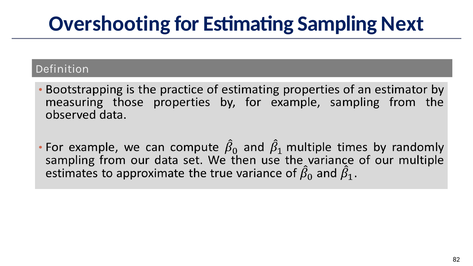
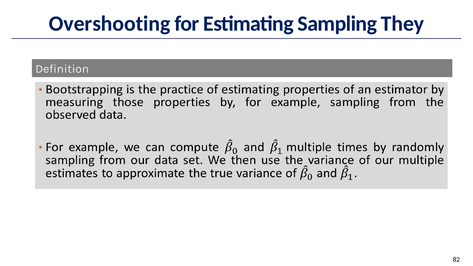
Next: Next -> They (403, 24)
